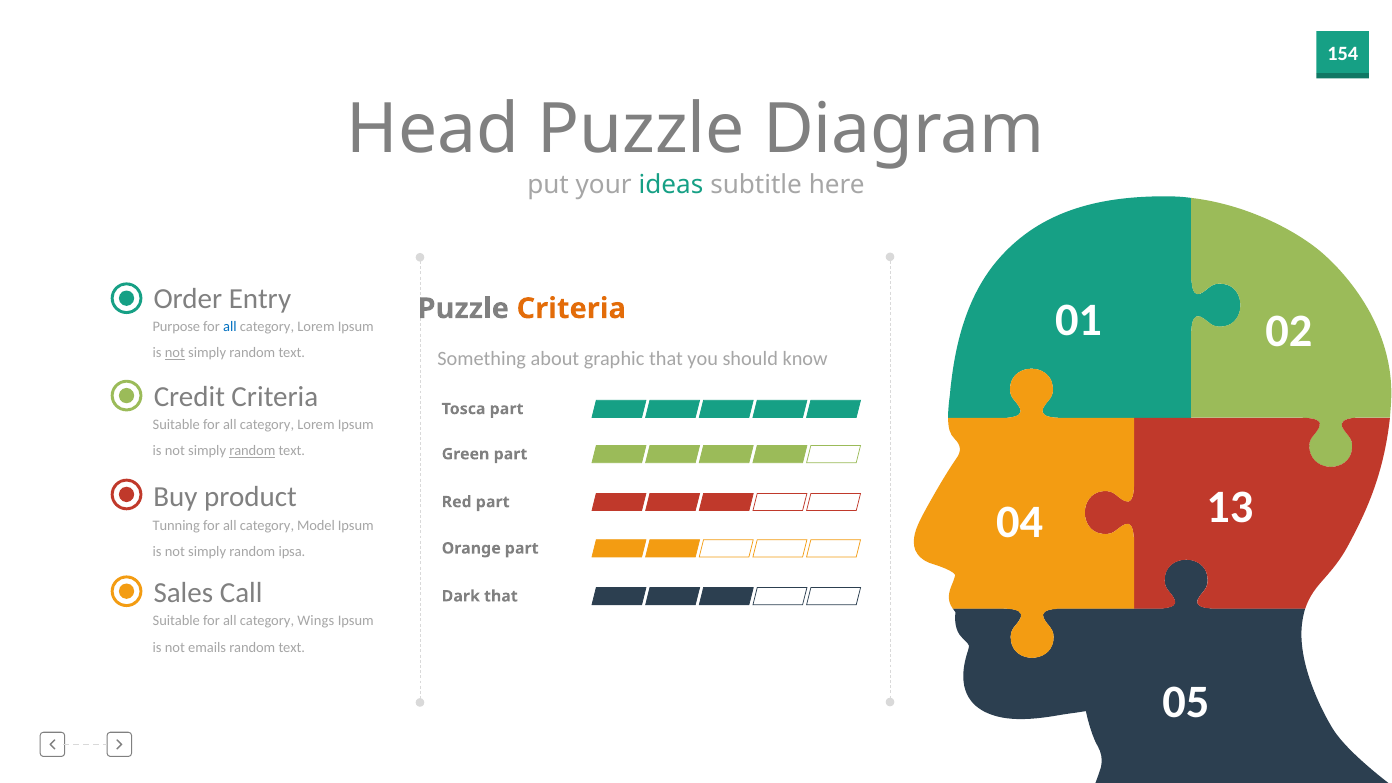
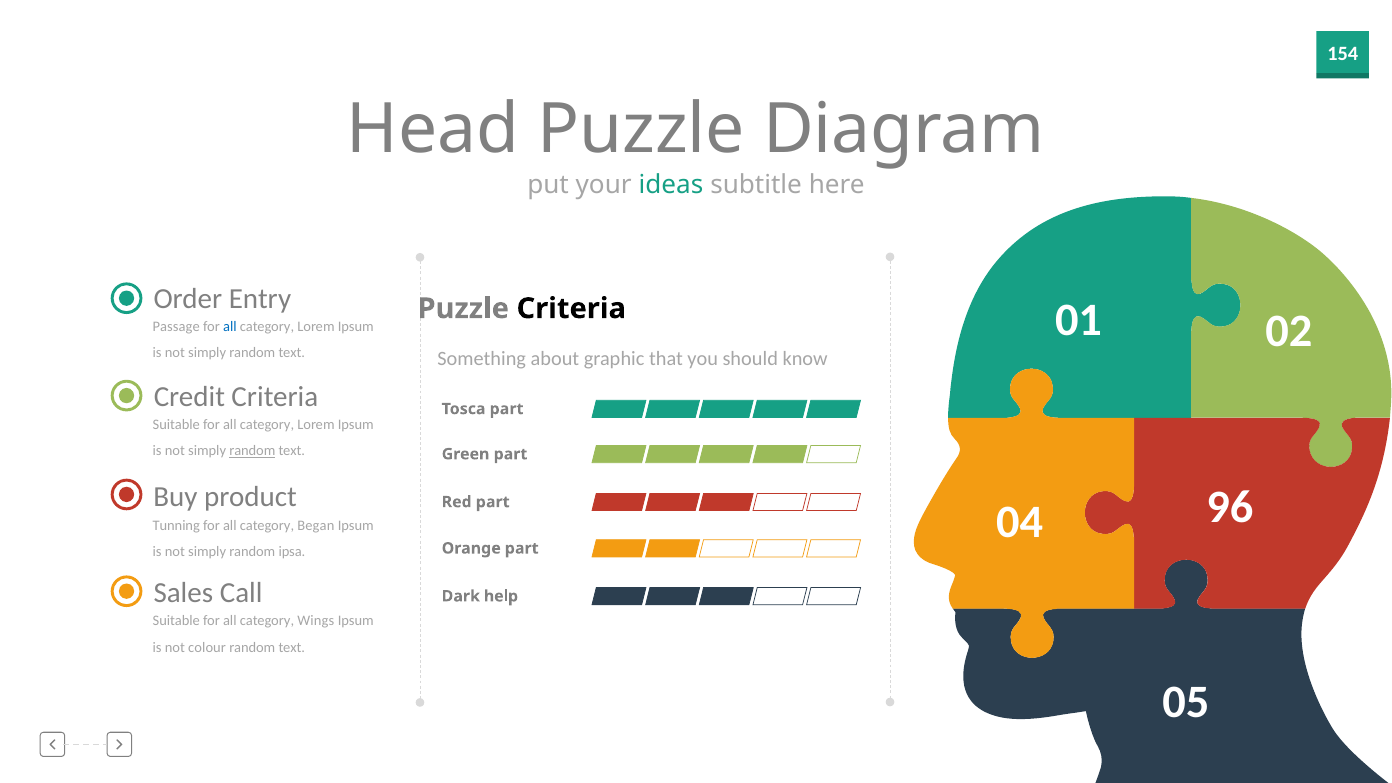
Criteria colour: orange -> black (571, 309)
Purpose: Purpose -> Passage (176, 327)
not underline: present -> none (175, 353)
13: 13 -> 96 (1230, 507)
Model: Model -> Began (316, 526)
Dark that: that -> help (501, 596)
emails: emails -> colour (207, 647)
